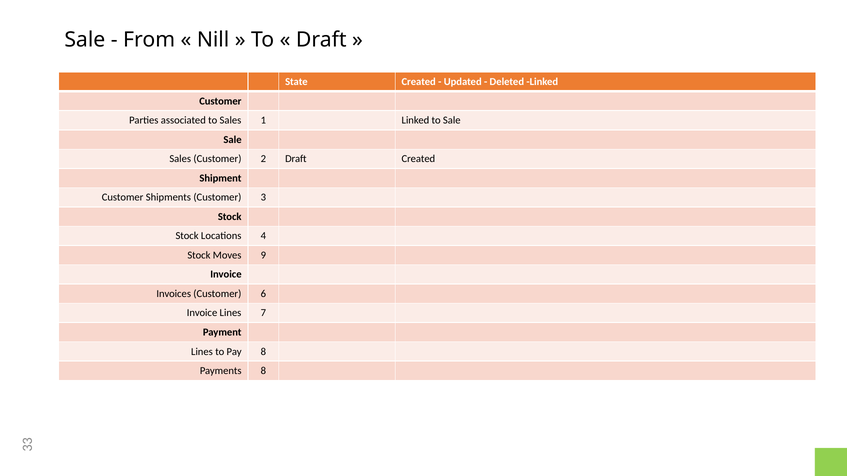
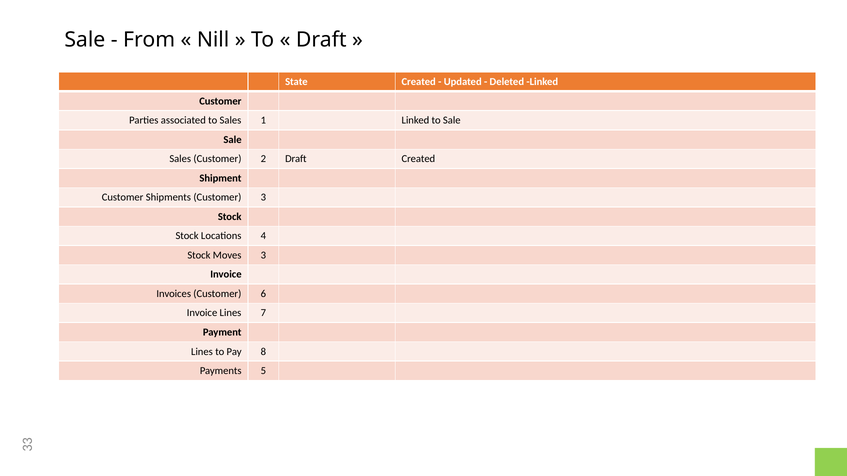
Moves 9: 9 -> 3 (263, 255)
Payments 8: 8 -> 5 (263, 371)
